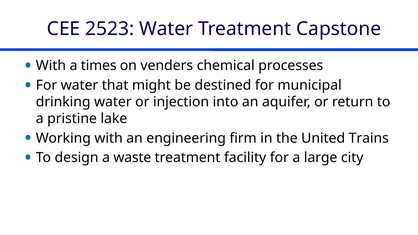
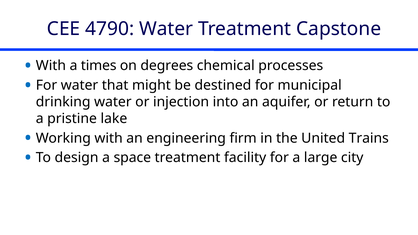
2523: 2523 -> 4790 (110, 29)
venders: venders -> degrees (167, 66)
waste: waste -> space (132, 158)
